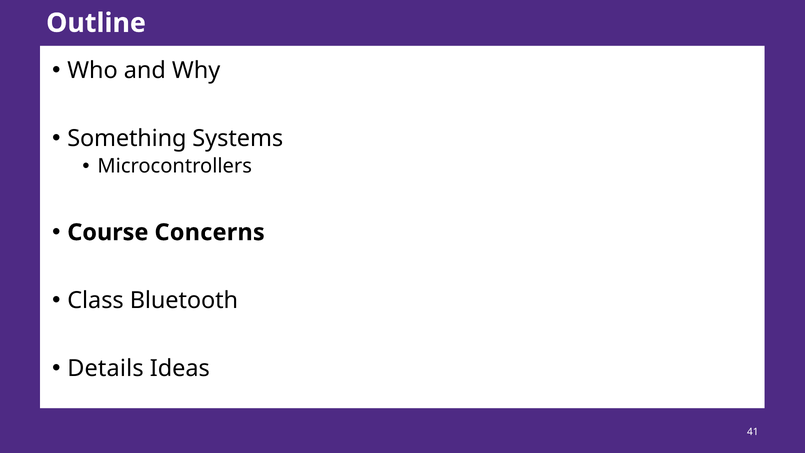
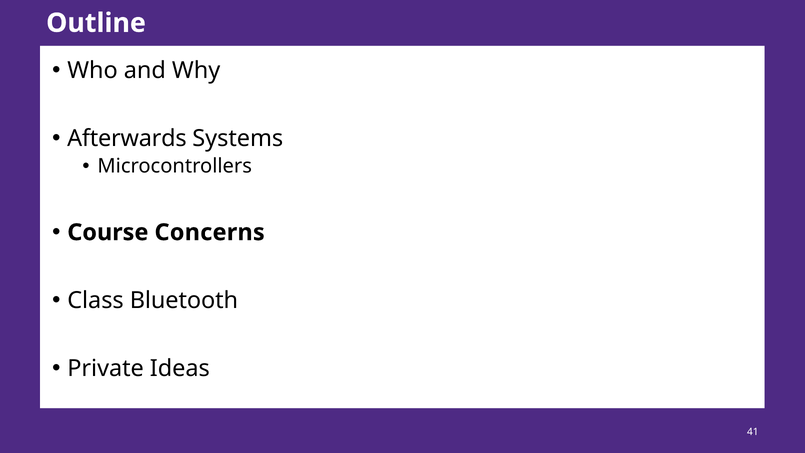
Something: Something -> Afterwards (127, 138)
Details: Details -> Private (106, 368)
